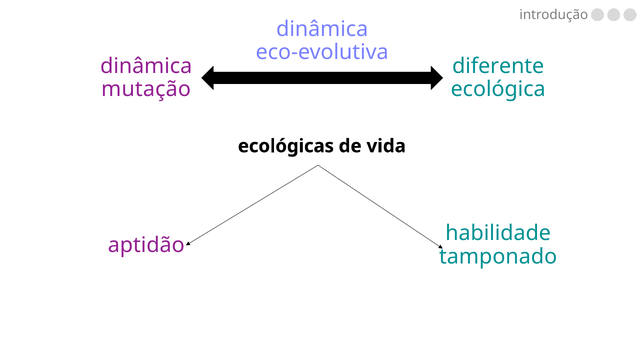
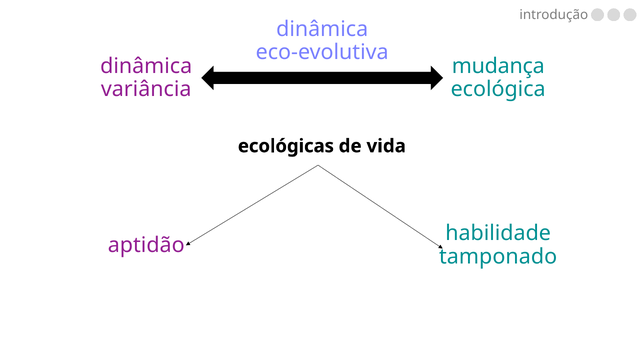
diferente: diferente -> mudança (498, 66)
mutação: mutação -> variância (146, 89)
